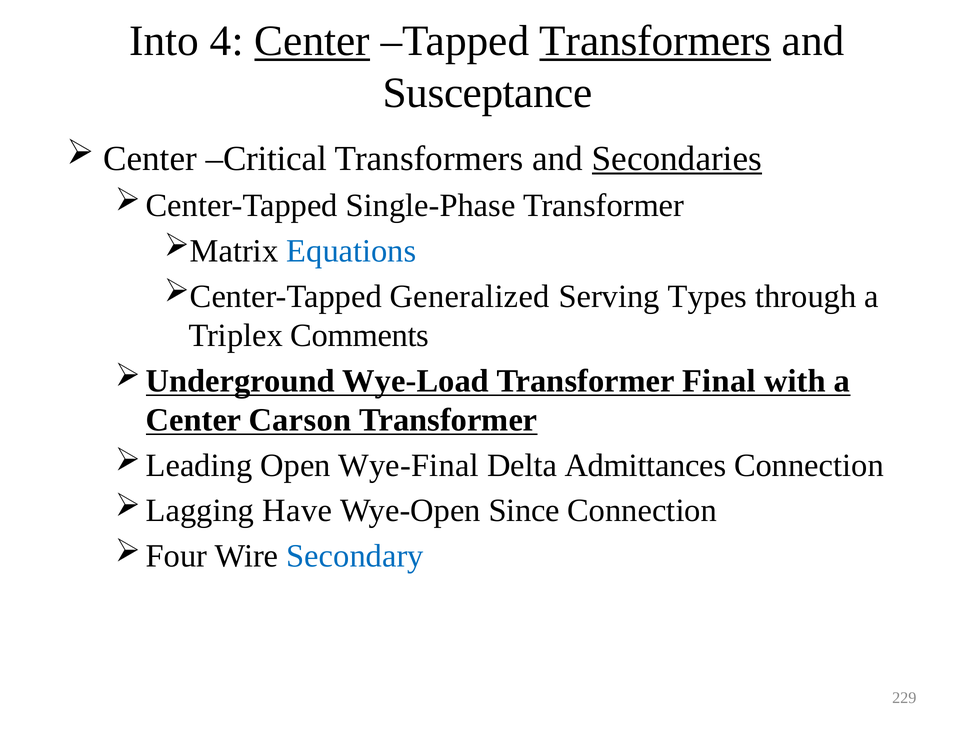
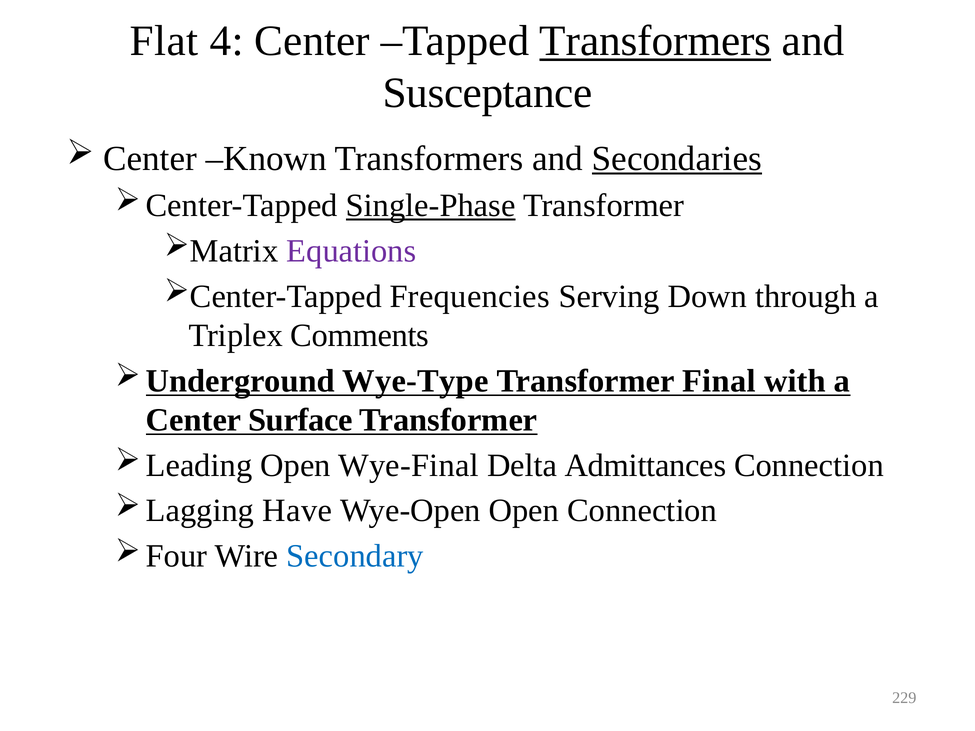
Into: Into -> Flat (164, 41)
Center underline: present -> none (312, 41)
Critical: Critical -> Known (266, 159)
Single-Phase underline: none -> present (431, 205)
Equations colour: blue -> purple (351, 251)
Generalized: Generalized -> Frequencies (470, 296)
Types: Types -> Down (707, 296)
Wye-Load: Wye-Load -> Wye-Type (415, 381)
Carson: Carson -> Surface (300, 420)
Wye-Open Since: Since -> Open (524, 511)
